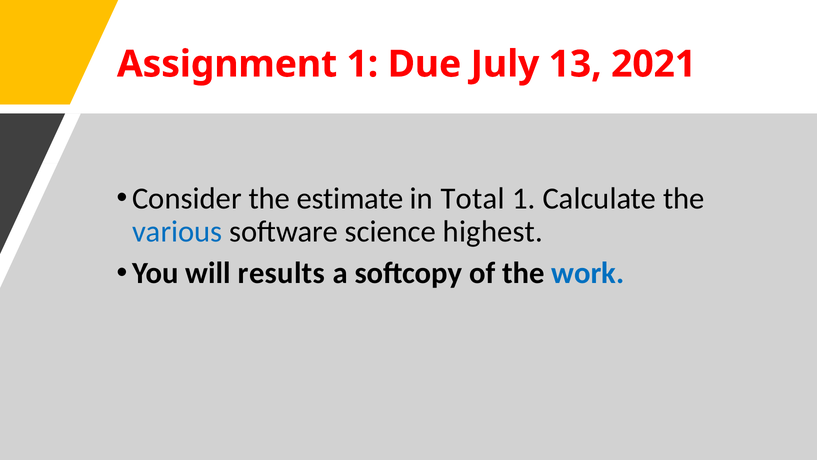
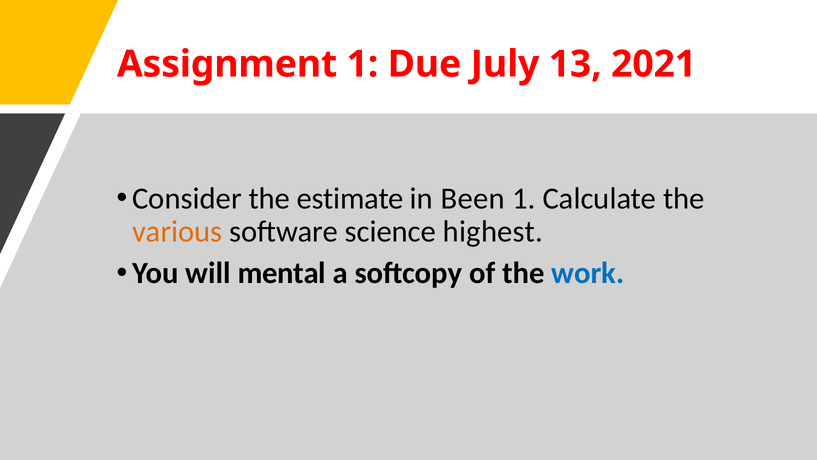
Total: Total -> Been (473, 198)
various colour: blue -> orange (177, 231)
results: results -> mental (282, 273)
